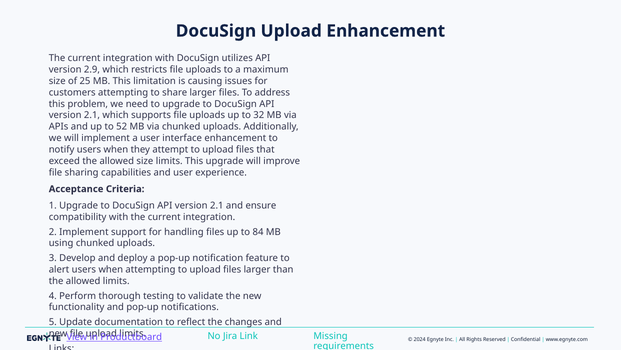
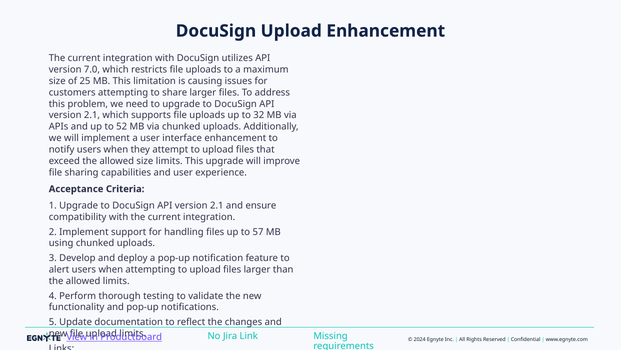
2.9: 2.9 -> 7.0 (92, 70)
84: 84 -> 57 (258, 231)
